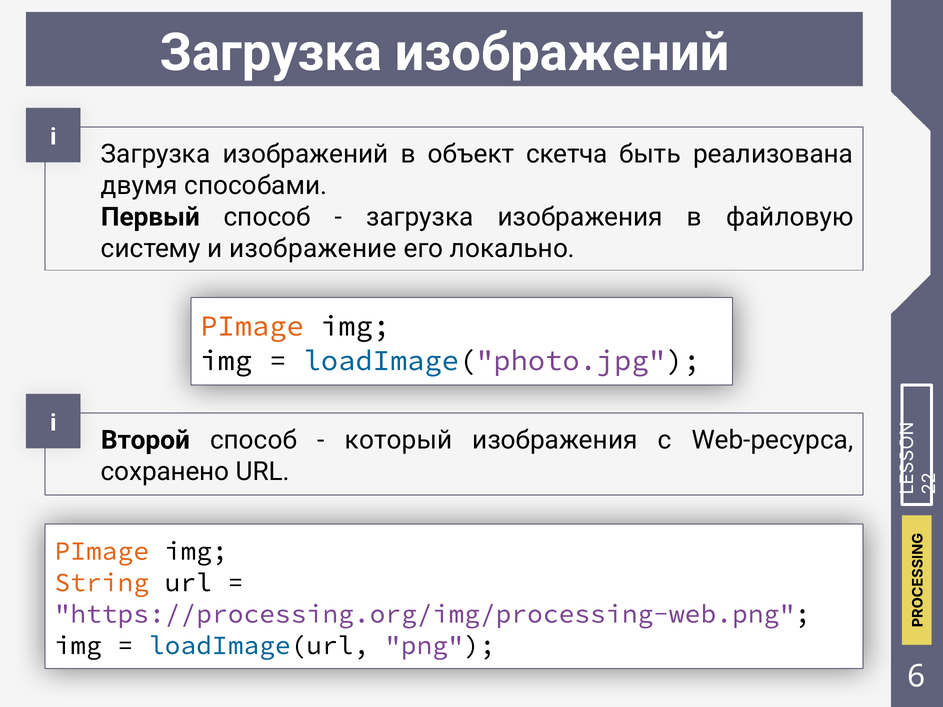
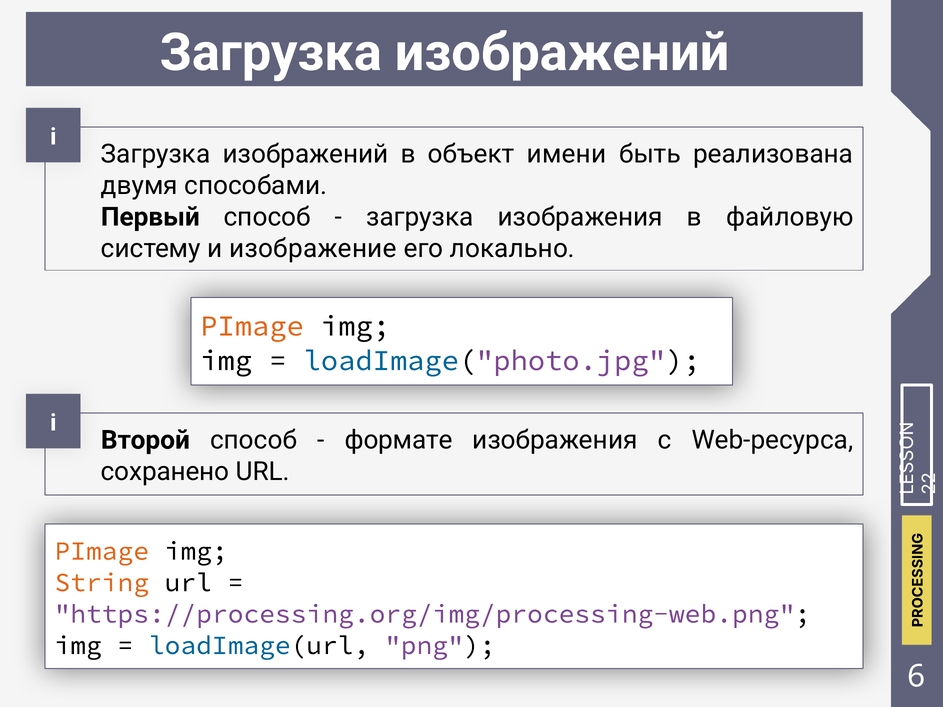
скетча: скетча -> имени (567, 154)
который: который -> формате (399, 440)
